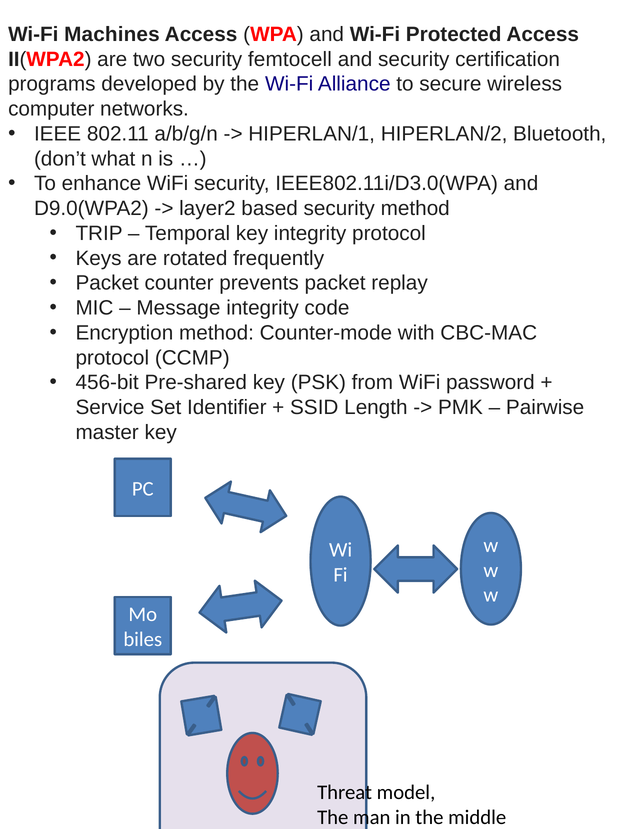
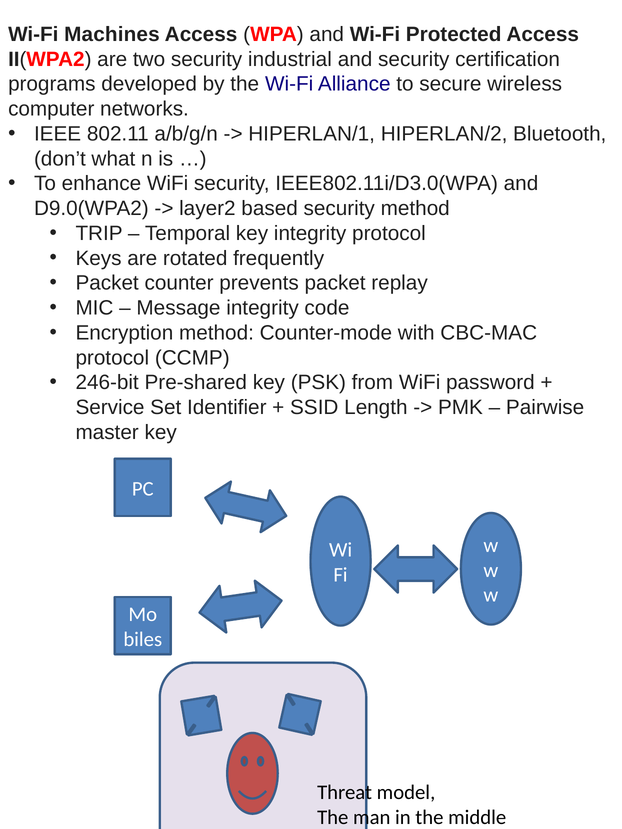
femtocell: femtocell -> industrial (290, 59)
456-bit: 456-bit -> 246-bit (107, 383)
